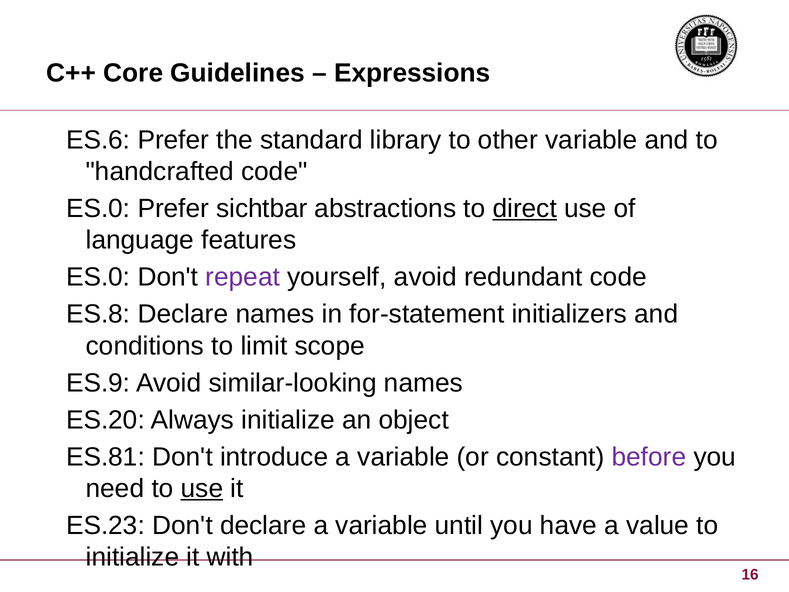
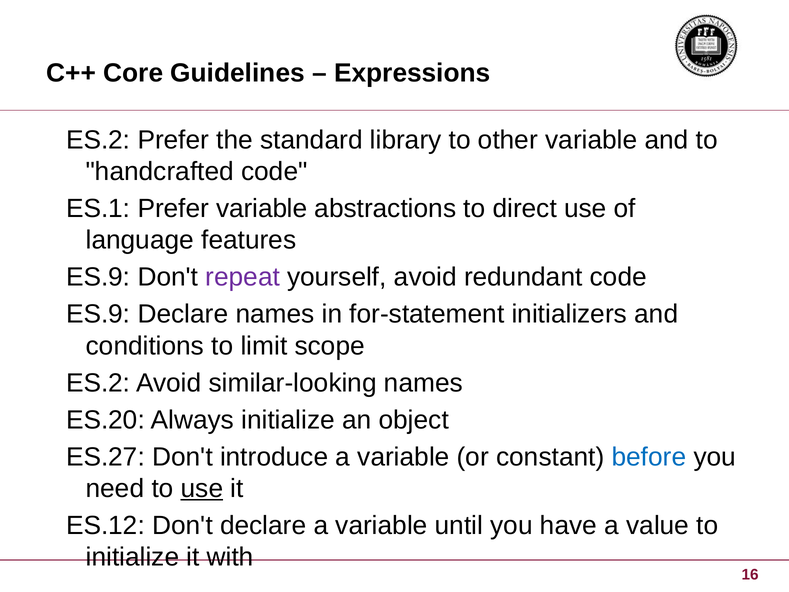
ES.6: ES.6 -> ES.2 (98, 140)
ES.0: ES.0 -> ES.1 (98, 209)
Prefer sichtbar: sichtbar -> variable (262, 209)
direct underline: present -> none (525, 209)
ES.0: ES.0 -> ES.9 (98, 277)
ES.8: ES.8 -> ES.9 (98, 314)
ES.9: ES.9 -> ES.2 (98, 383)
ES.81: ES.81 -> ES.27 (105, 457)
before colour: purple -> blue (649, 457)
ES.23: ES.23 -> ES.12 (105, 525)
